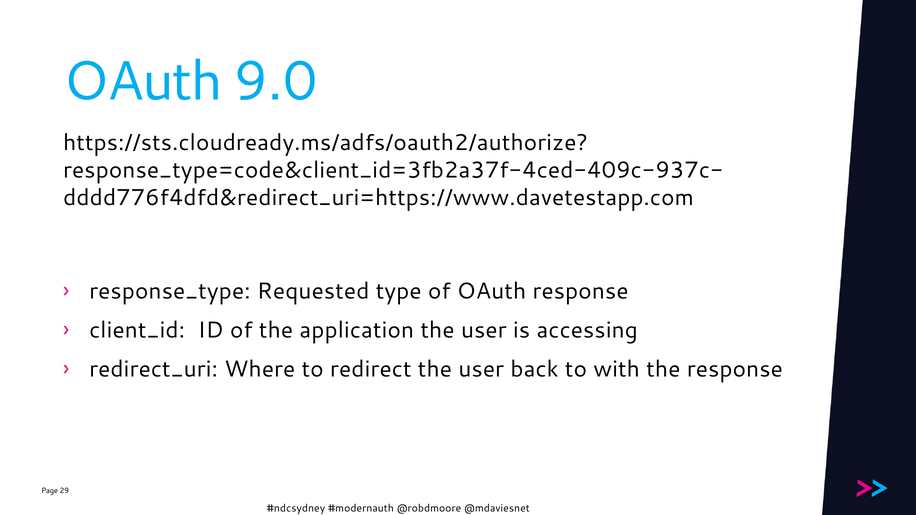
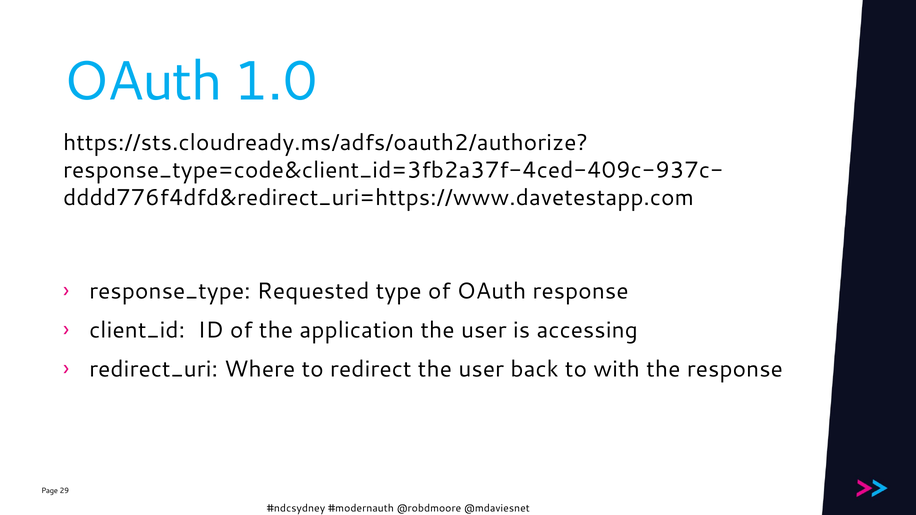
9.0: 9.0 -> 1.0 (276, 82)
